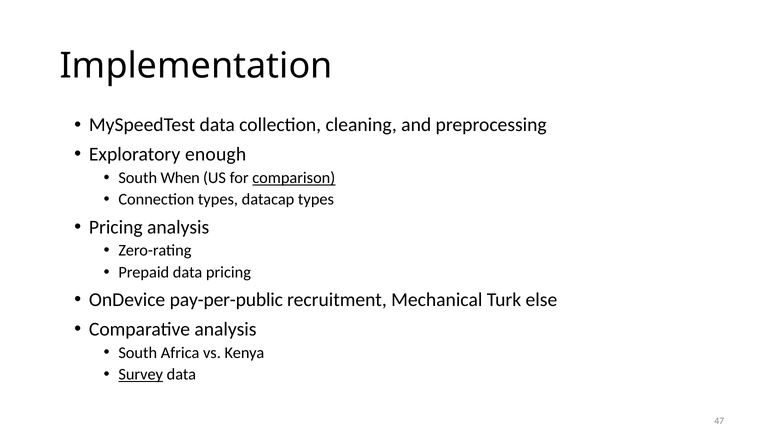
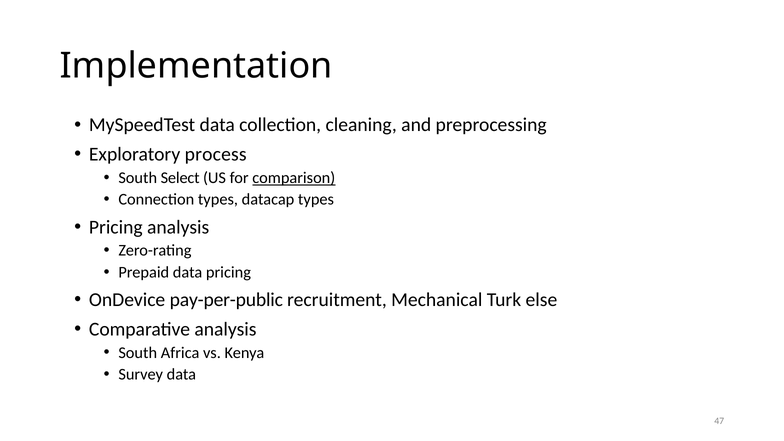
enough: enough -> process (216, 154)
When: When -> Select (180, 178)
Survey underline: present -> none (141, 374)
